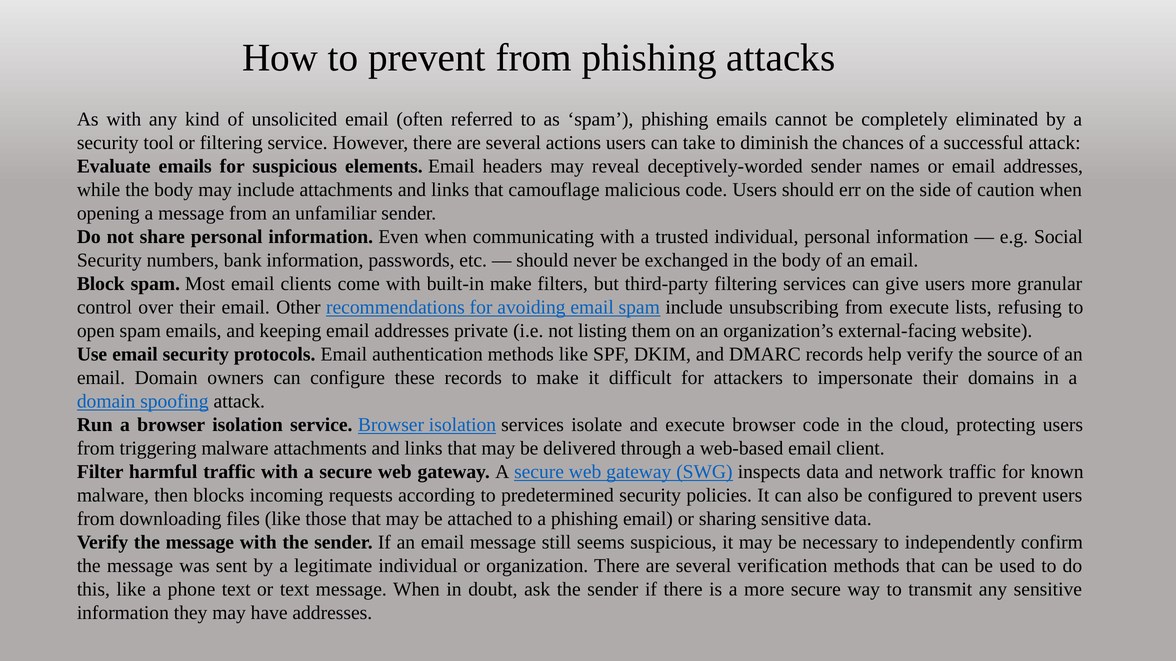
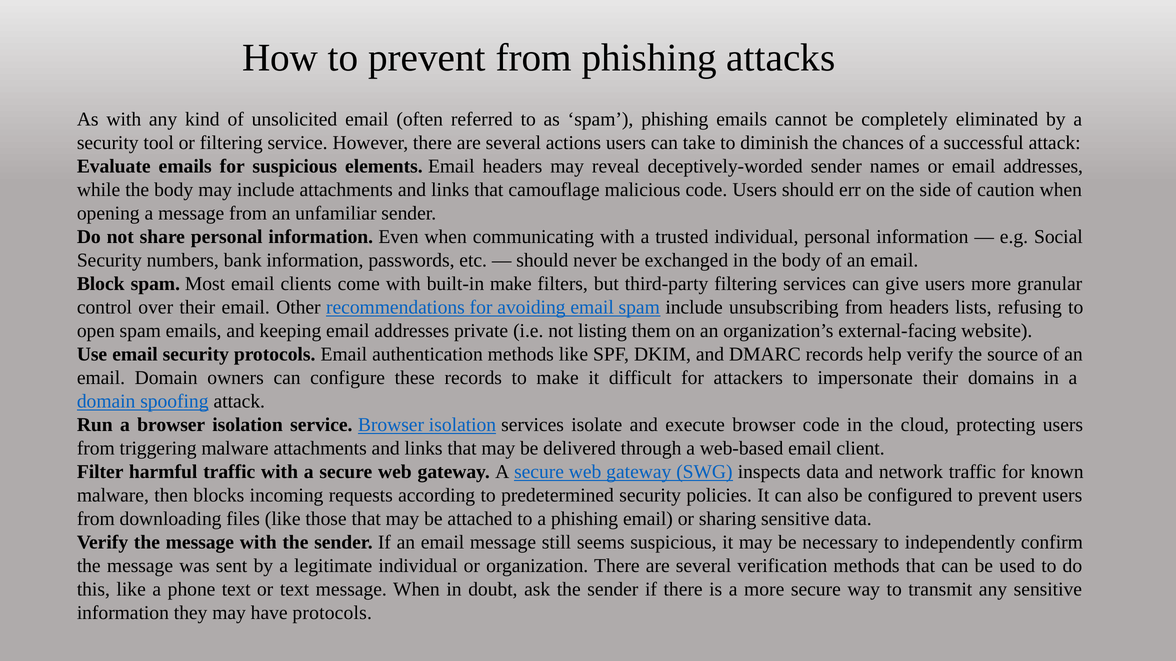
from execute: execute -> headers (919, 308)
have addresses: addresses -> protocols (332, 613)
